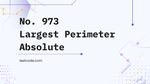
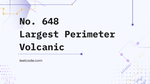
973: 973 -> 648 (50, 22)
Absolute: Absolute -> Volcanic (42, 47)
